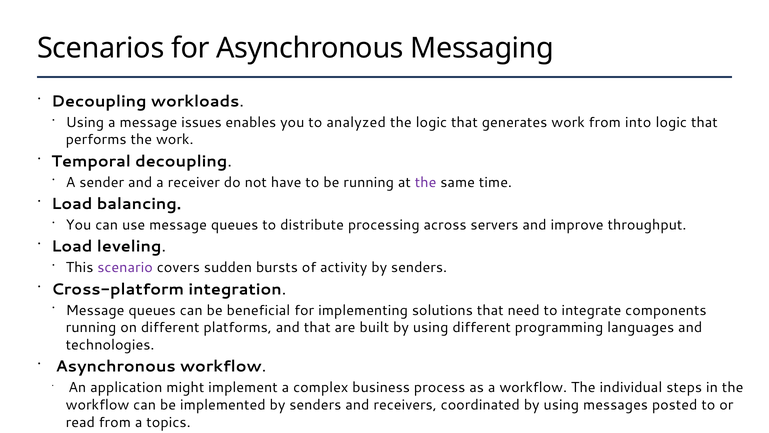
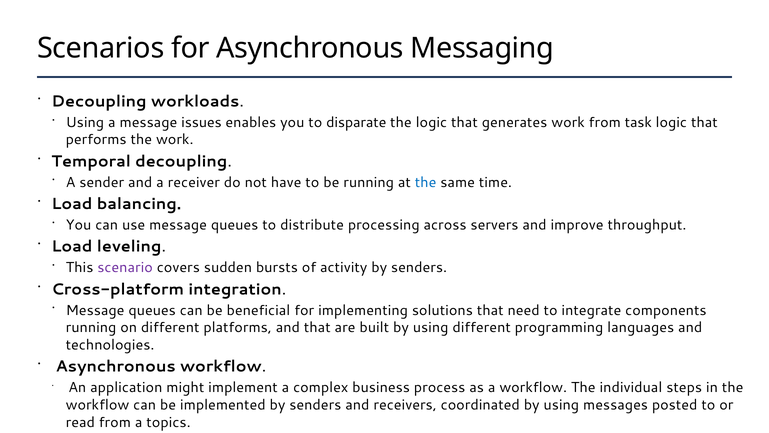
analyzed: analyzed -> disparate (356, 122)
into: into -> task (638, 122)
the colour: purple -> blue (426, 182)
